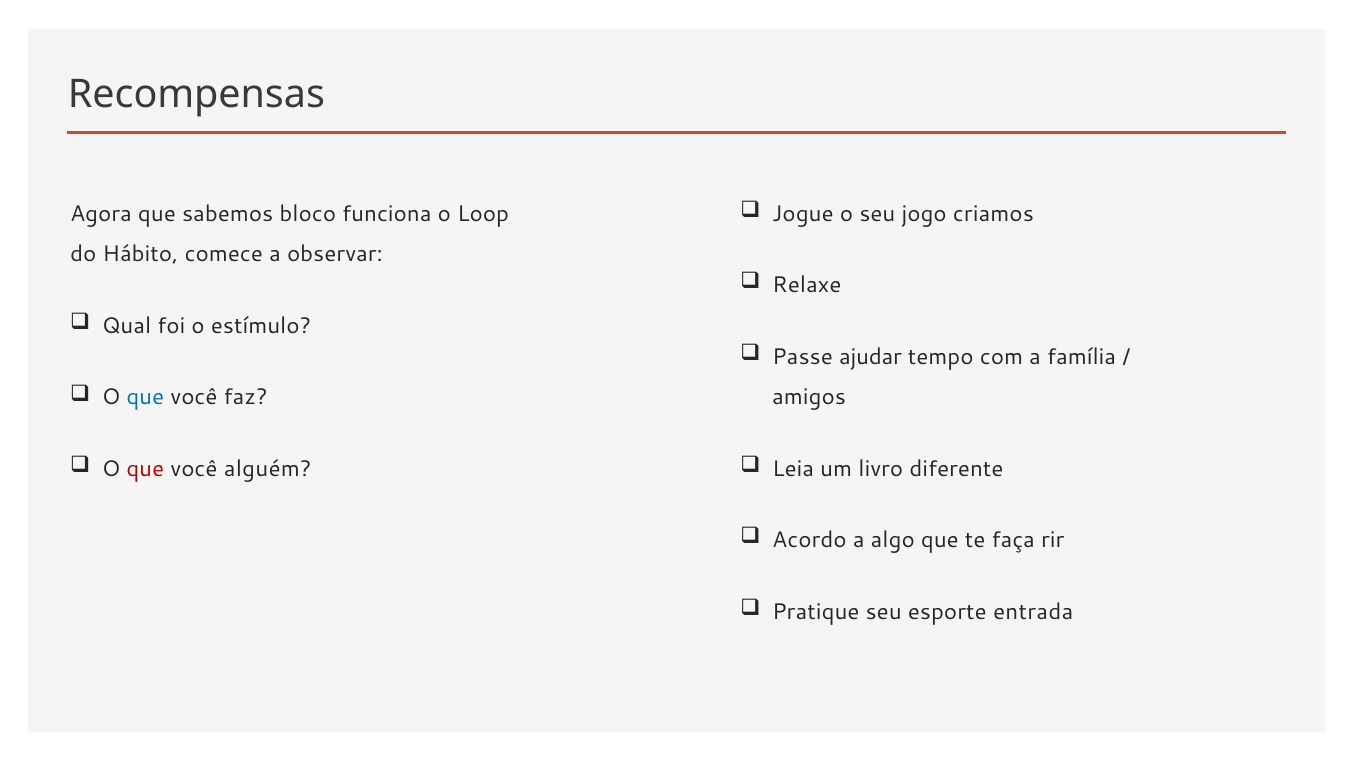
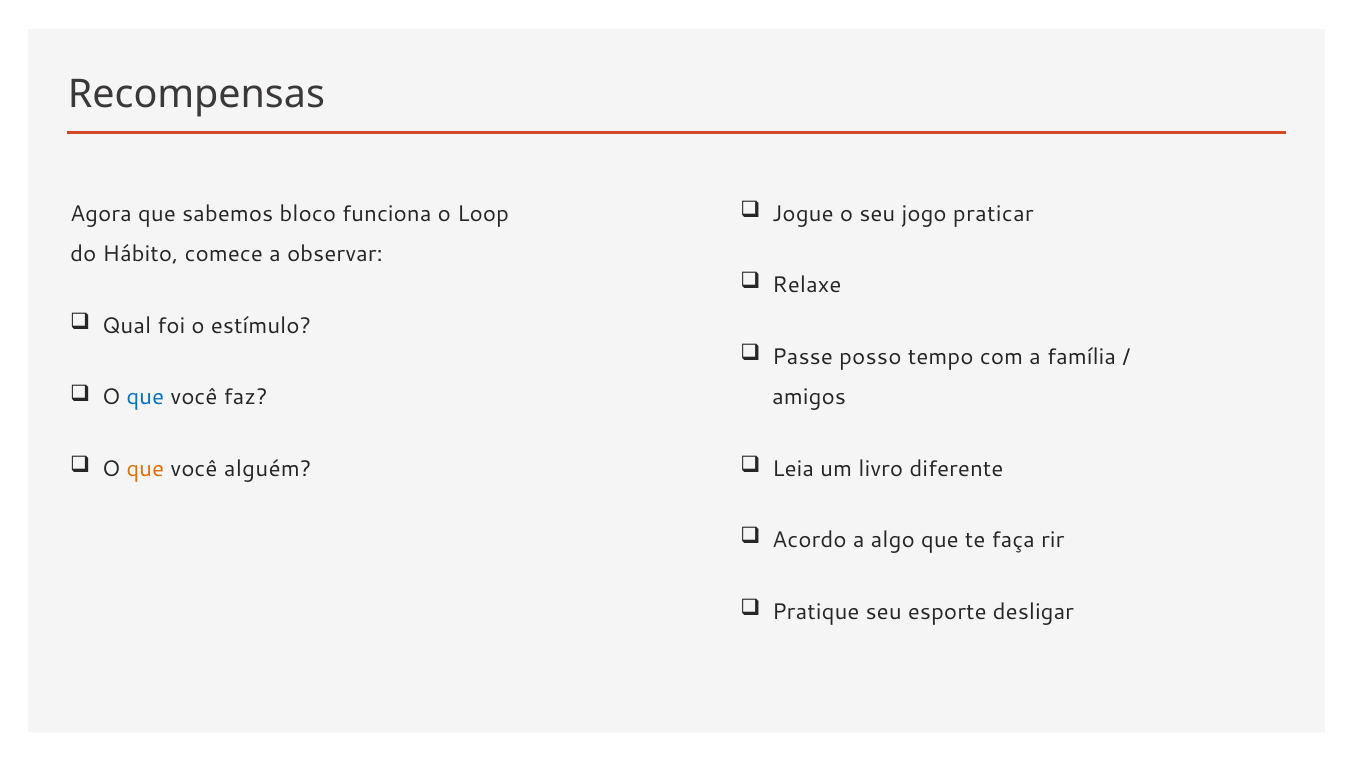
criamos: criamos -> praticar (993, 214)
ajudar: ajudar -> posso (870, 357)
que colour: red -> orange (145, 469)
entrada: entrada -> desligar (1033, 612)
